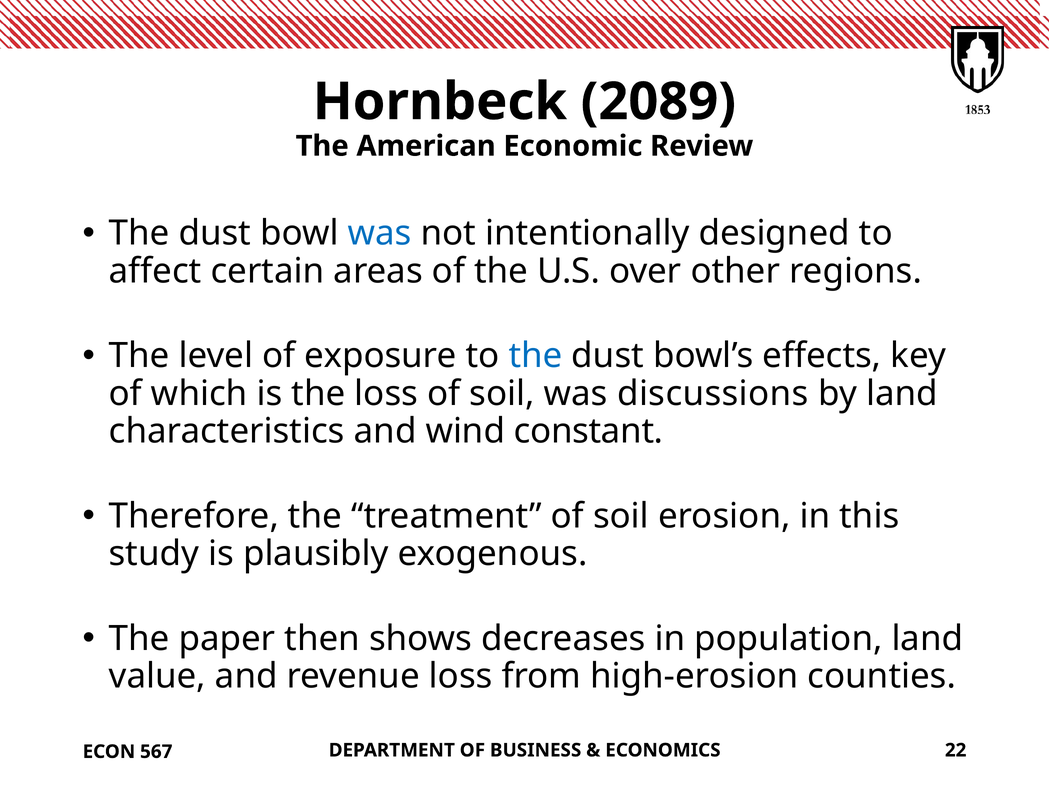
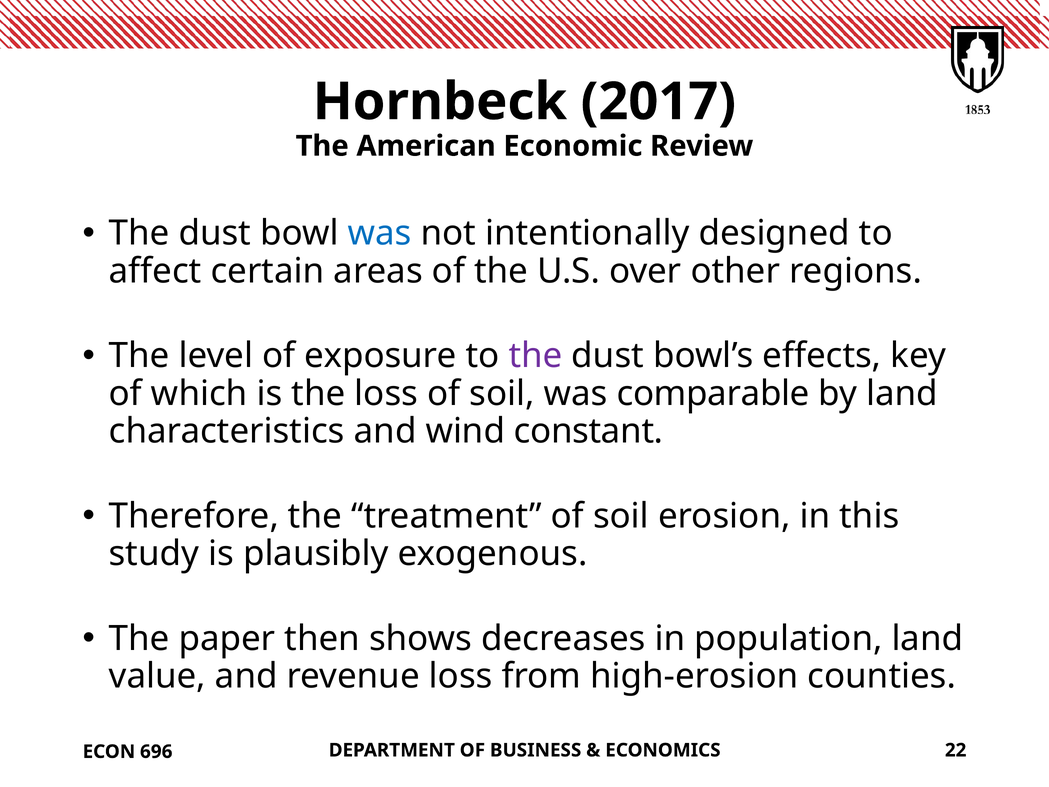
2089: 2089 -> 2017 (658, 102)
the colour: blue -> purple (535, 356)
discussions: discussions -> comparable (713, 394)
567: 567 -> 696 (156, 751)
